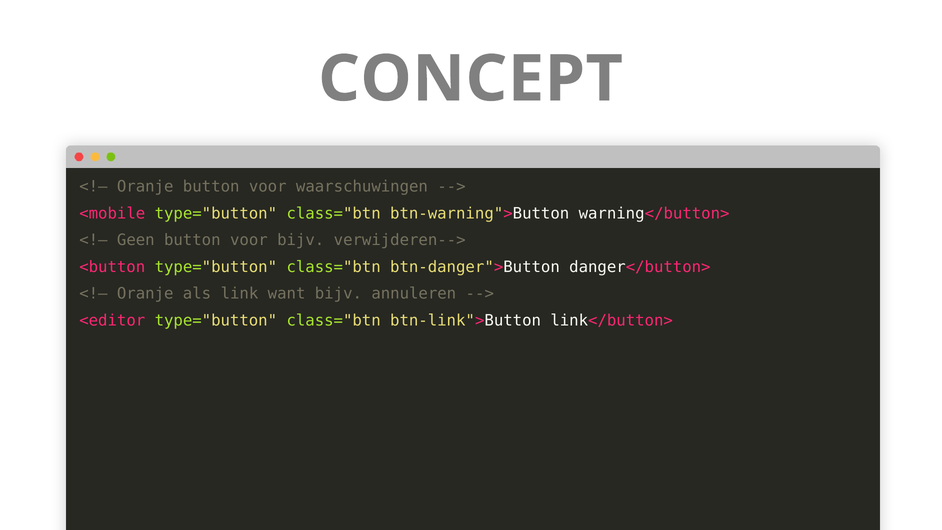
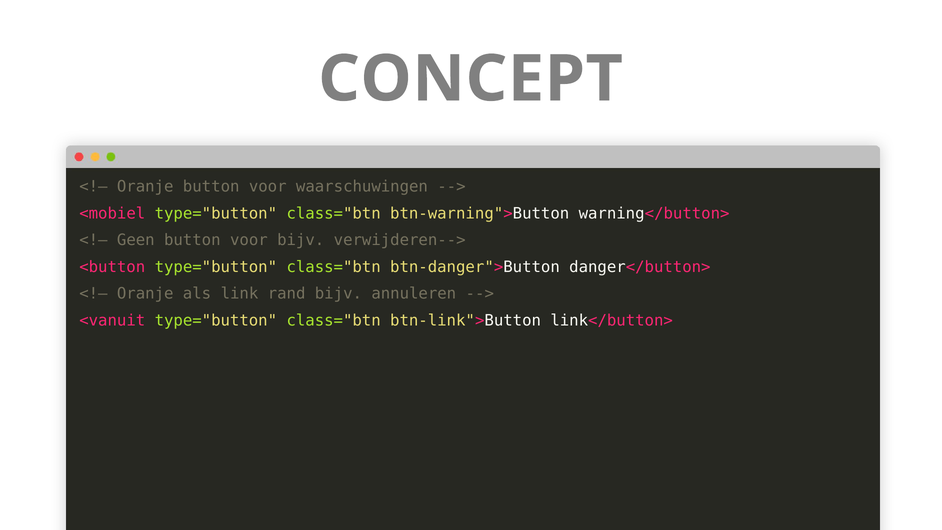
<mobile: <mobile -> <mobiel (112, 213)
want: want -> rand (287, 294)
<editor: <editor -> <vanuit (112, 320)
